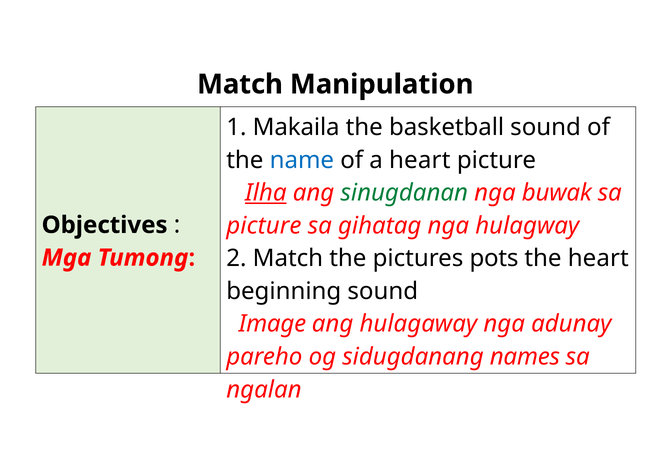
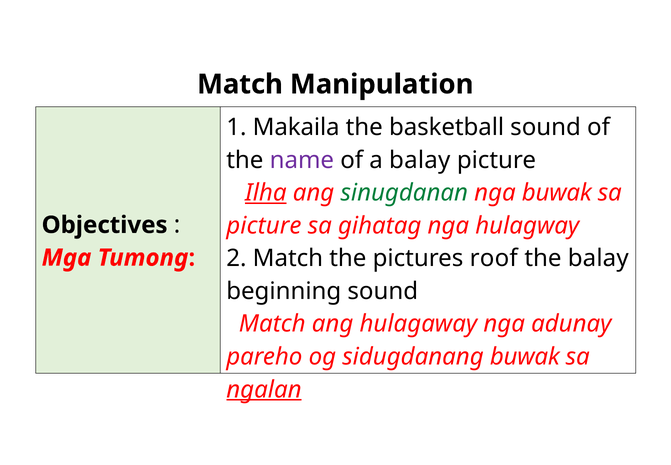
name colour: blue -> purple (302, 160)
a heart: heart -> balay (420, 160)
pots: pots -> roof (494, 258)
the heart: heart -> balay (598, 258)
Image: Image -> Match (272, 324)
sidugdanang names: names -> buwak (525, 356)
ngalan underline: none -> present (264, 389)
